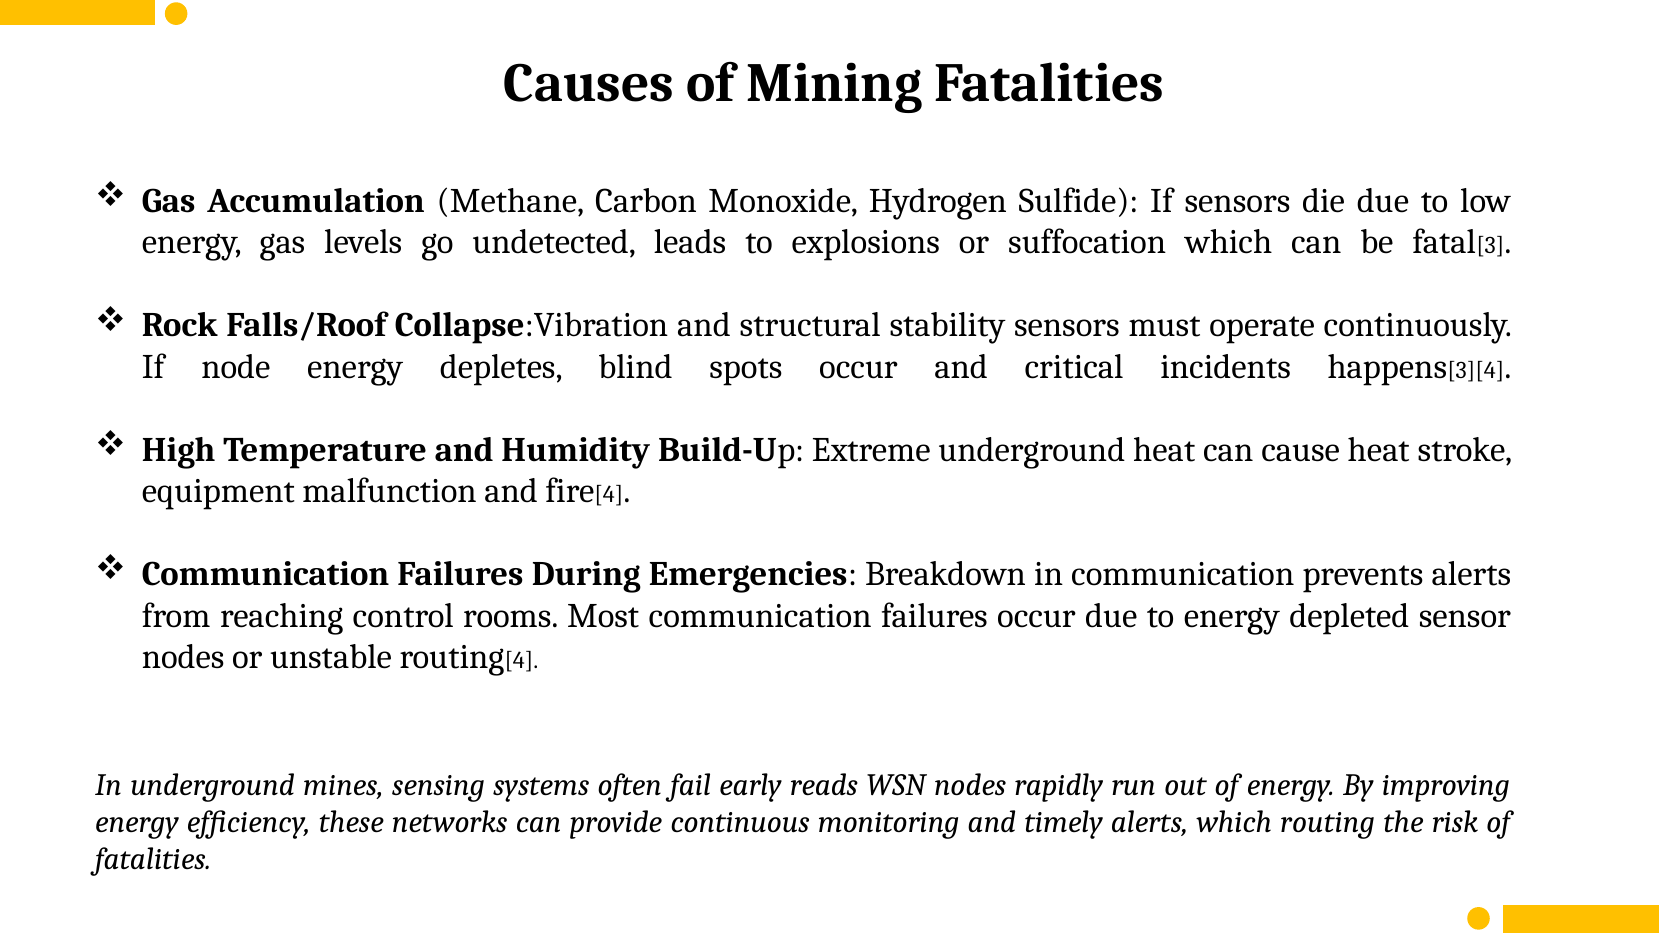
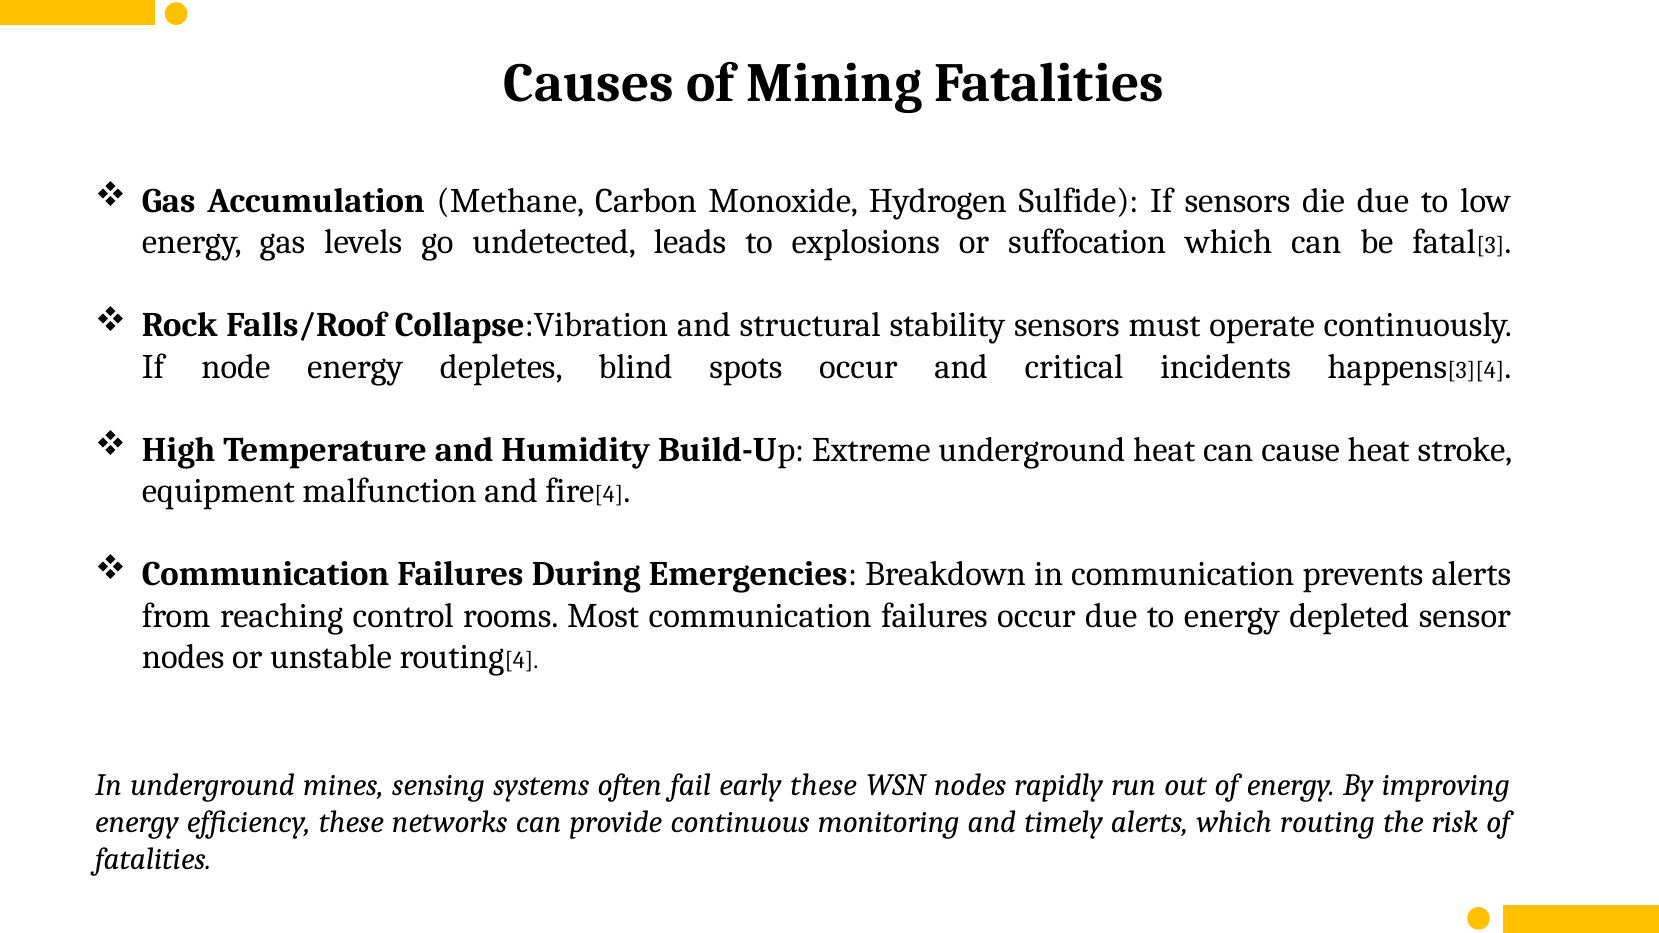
early reads: reads -> these (824, 785)
